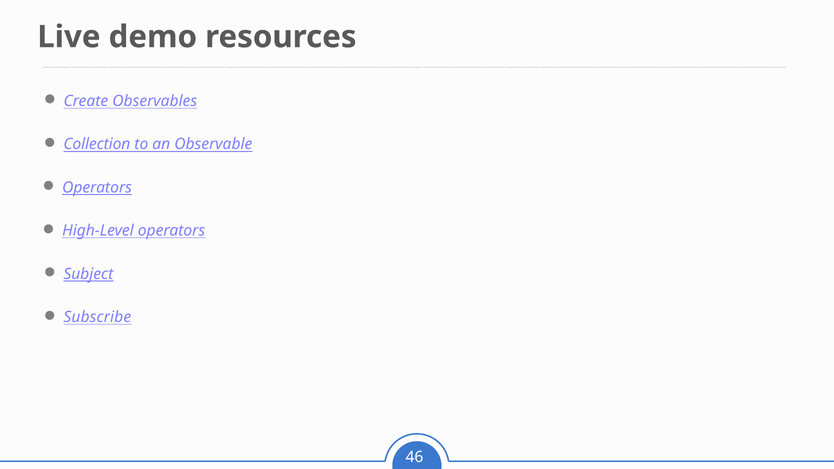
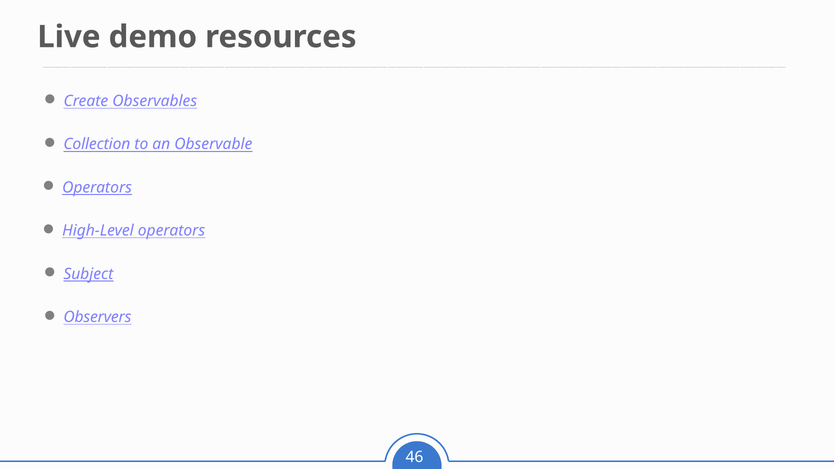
Subscribe: Subscribe -> Observers (97, 317)
